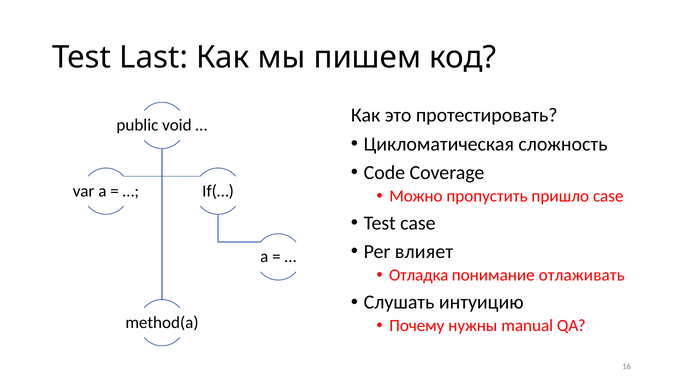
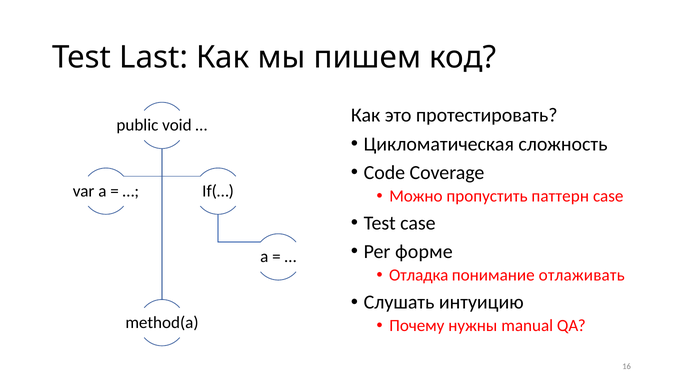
пришло: пришло -> паттерн (560, 196)
влияет: влияет -> форме (424, 252)
